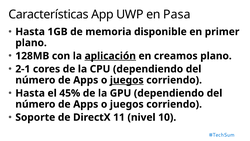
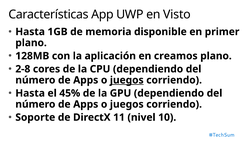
Pasa: Pasa -> Visto (177, 14)
aplicación underline: present -> none (110, 56)
2-1: 2-1 -> 2-8 (23, 69)
